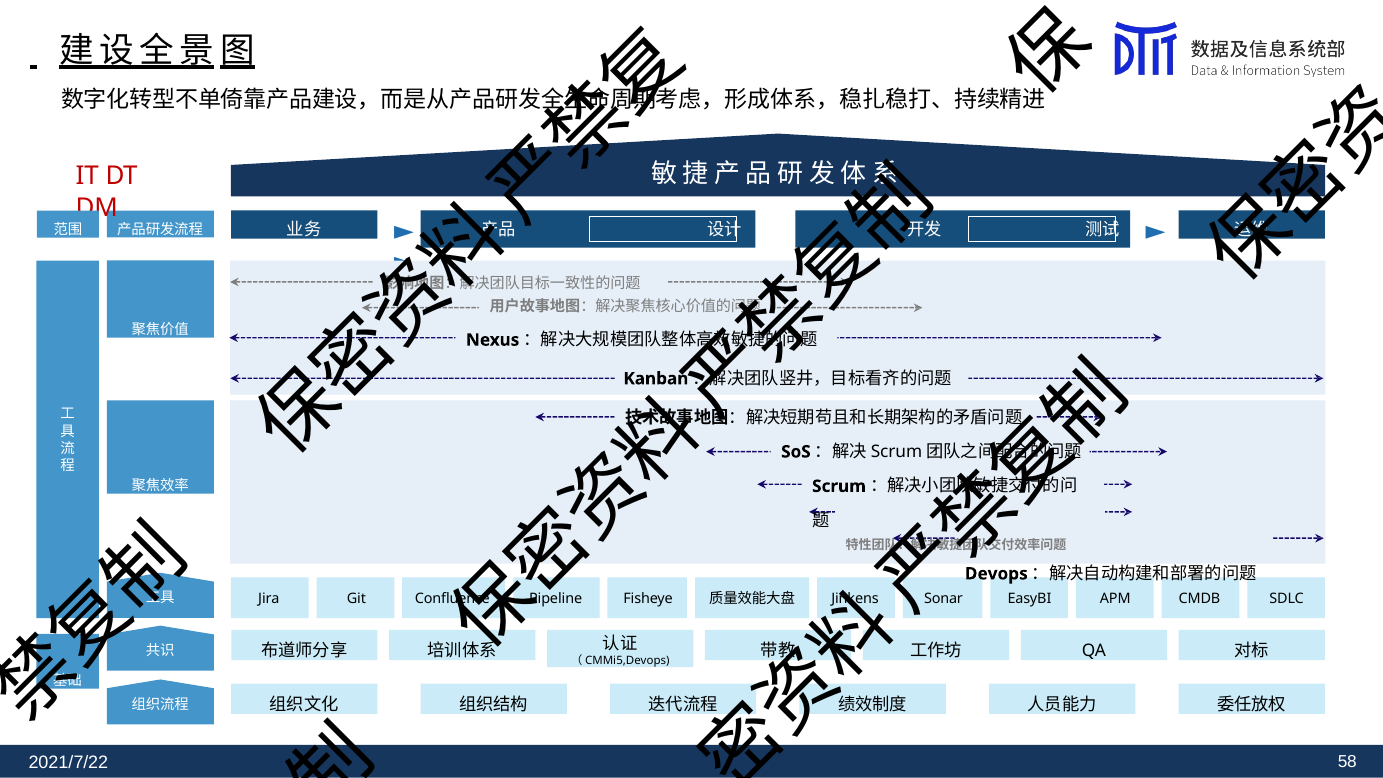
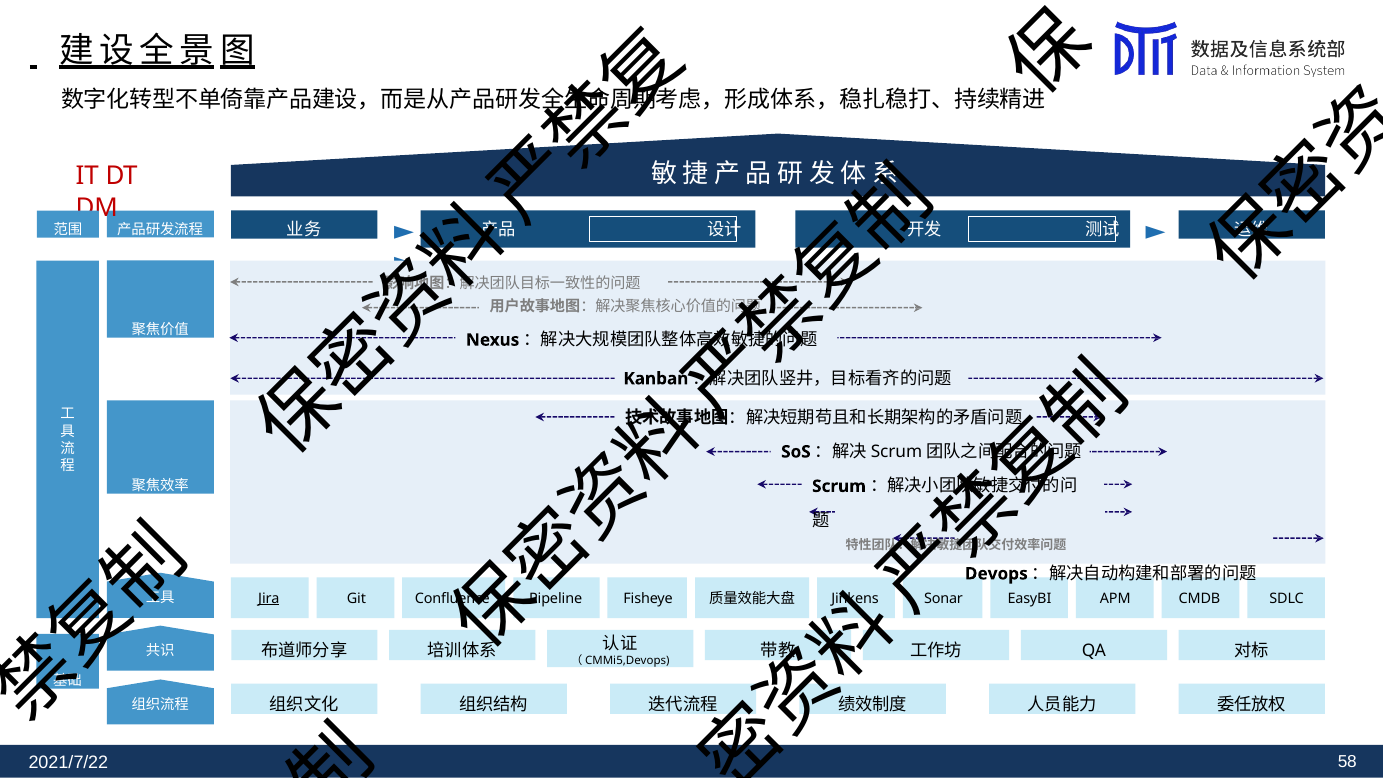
Jira underline: none -> present (269, 598)
